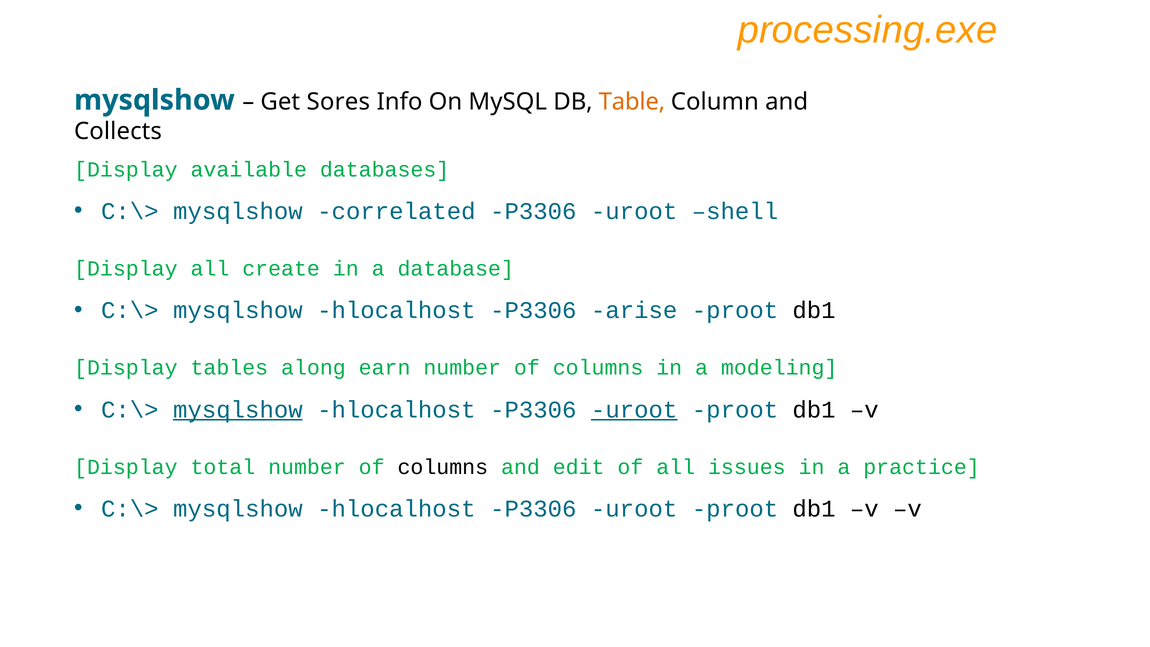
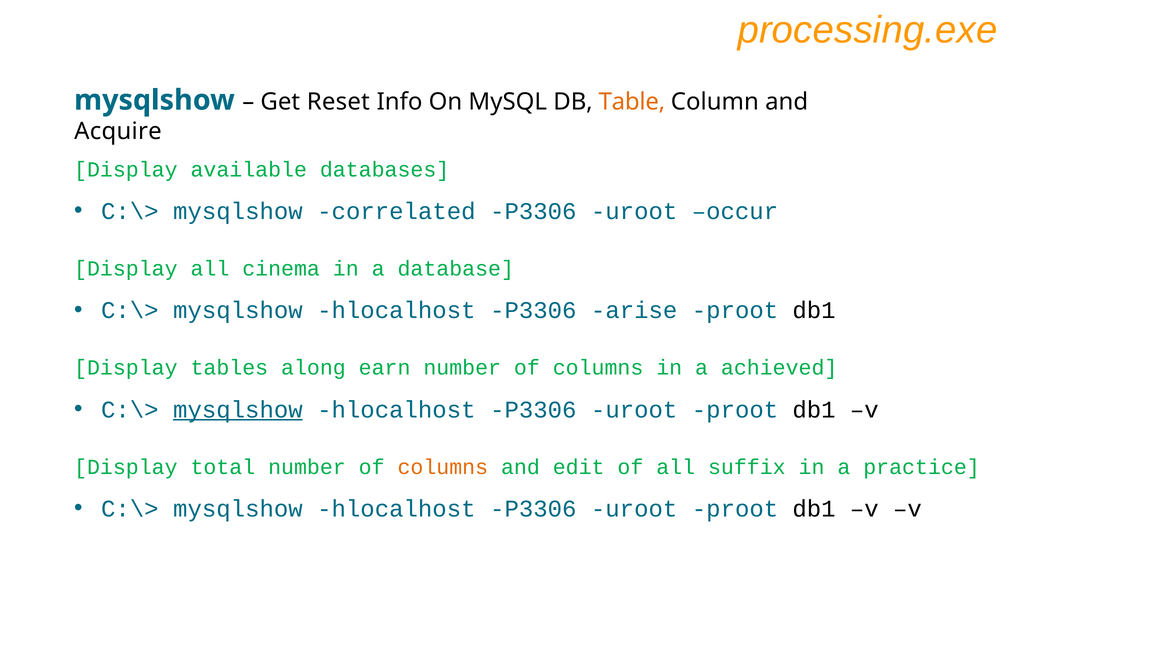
Sores: Sores -> Reset (338, 102)
Collects: Collects -> Acquire (118, 131)
shell: shell -> occur (735, 211)
create: create -> cinema (281, 269)
modeling: modeling -> achieved (779, 368)
uroot underline: present -> none (634, 410)
columns colour: black -> orange (443, 467)
issues: issues -> suffix (747, 467)
